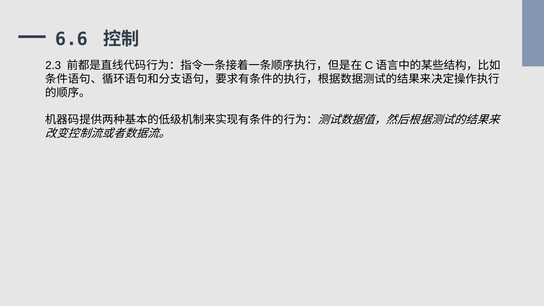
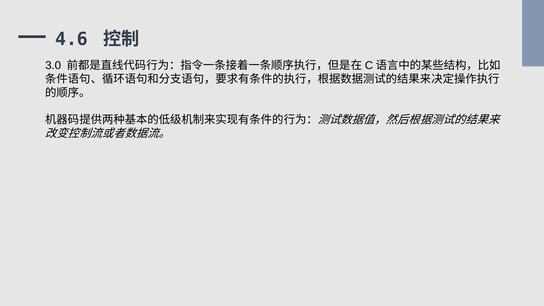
6.6: 6.6 -> 4.6 (71, 39)
2.3: 2.3 -> 3.0 (53, 65)
